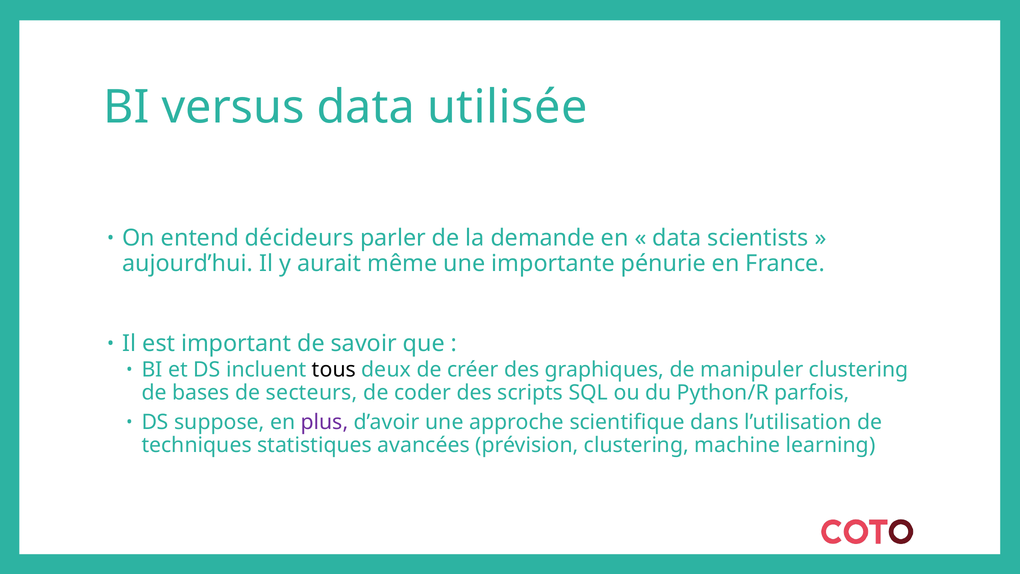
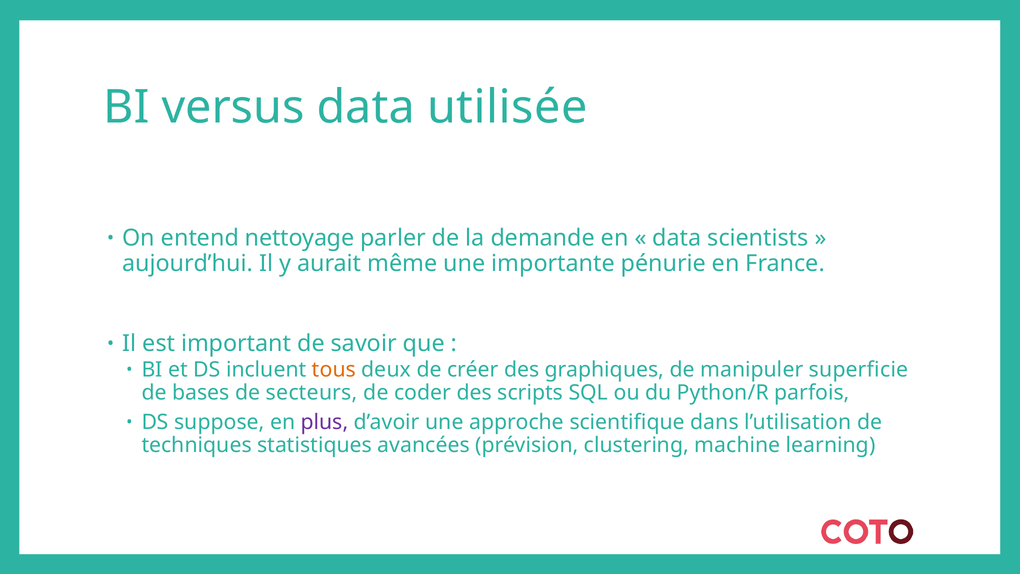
décideurs: décideurs -> nettoyage (300, 238)
tous colour: black -> orange (334, 370)
manipuler clustering: clustering -> superficie (859, 370)
